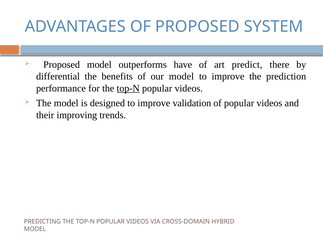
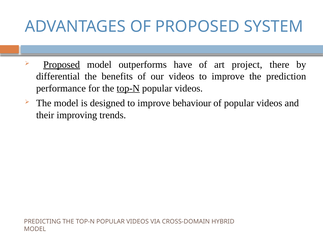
Proposed underline: none -> present (62, 65)
predict: predict -> project (247, 65)
our model: model -> videos (181, 77)
validation: validation -> behaviour (192, 103)
